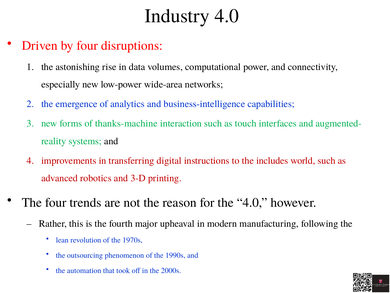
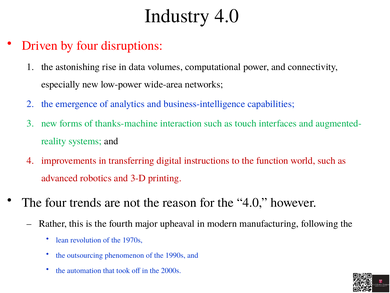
includes: includes -> function (272, 160)
